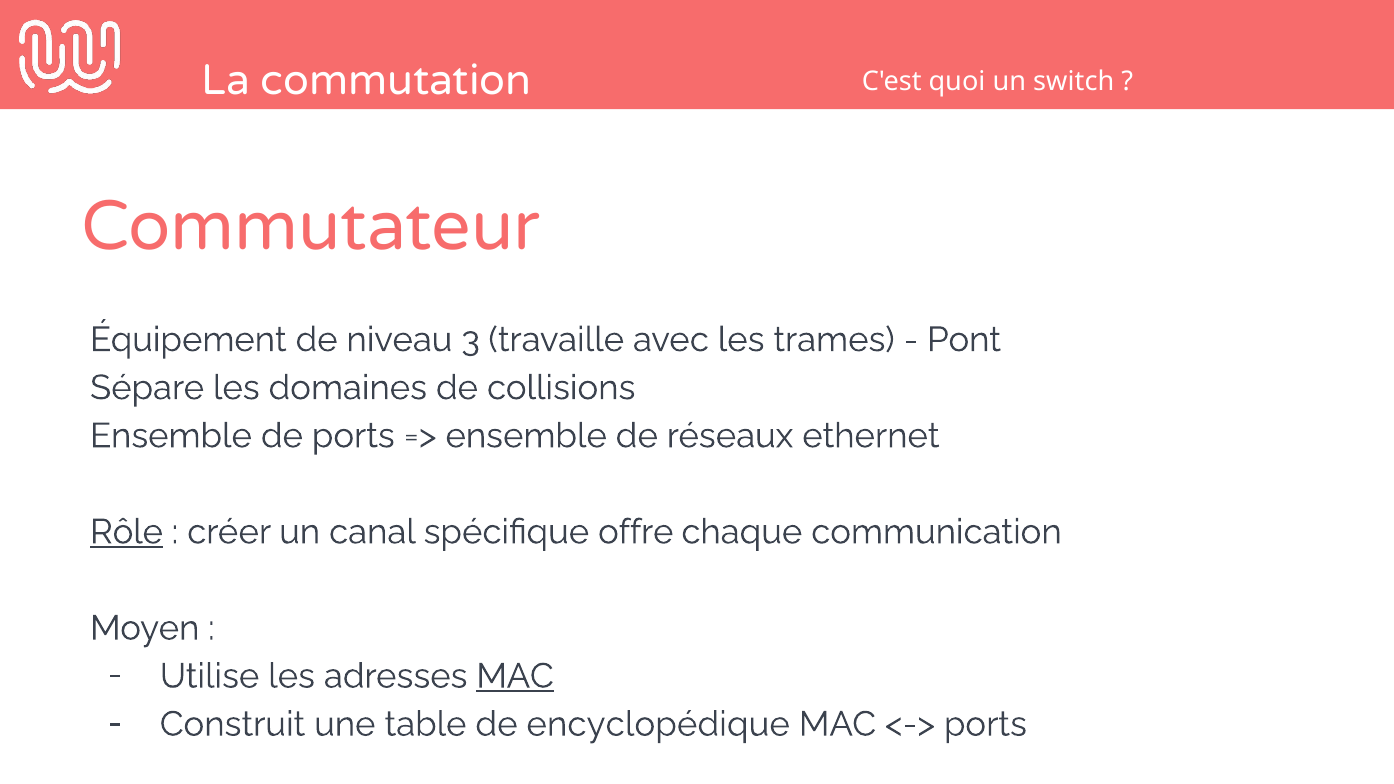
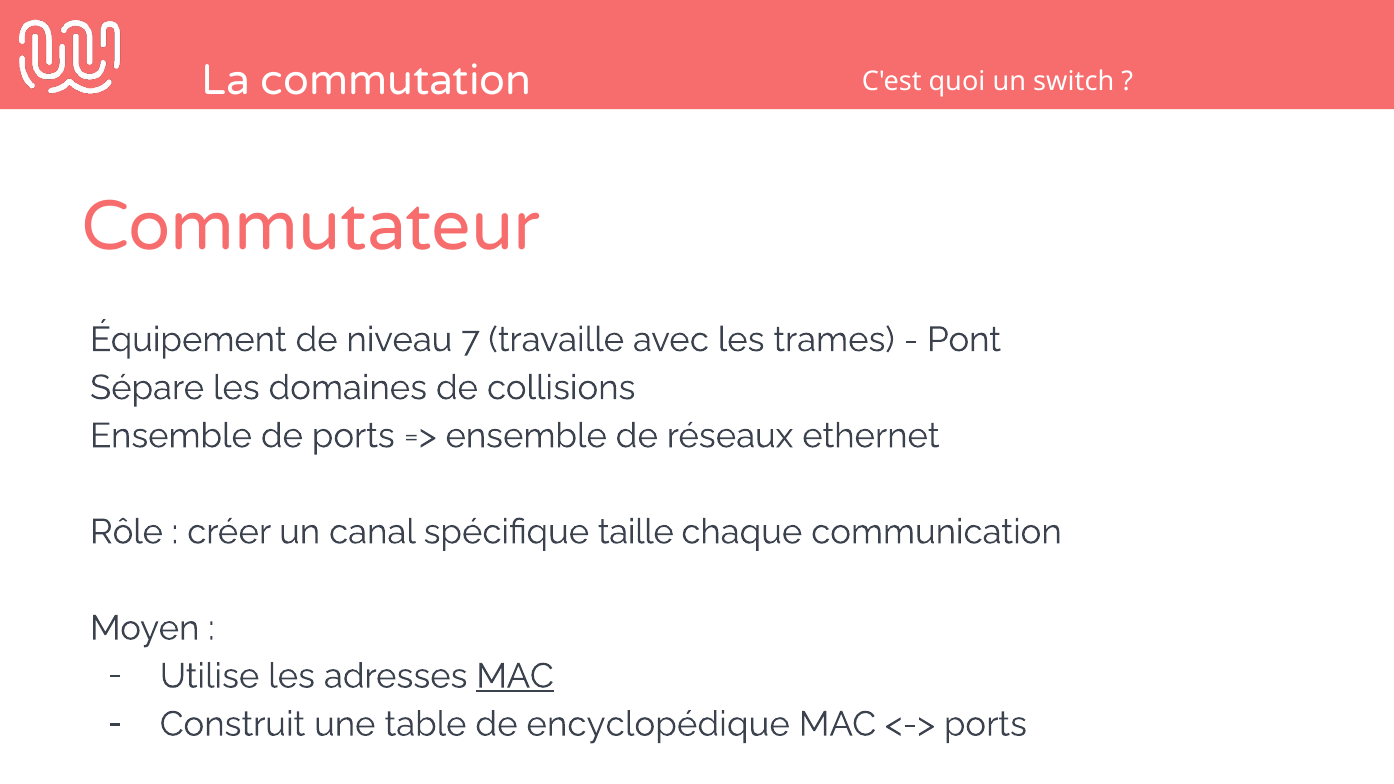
3: 3 -> 7 (471, 340)
Rôle underline: present -> none (127, 532)
offre: offre -> taille (636, 532)
